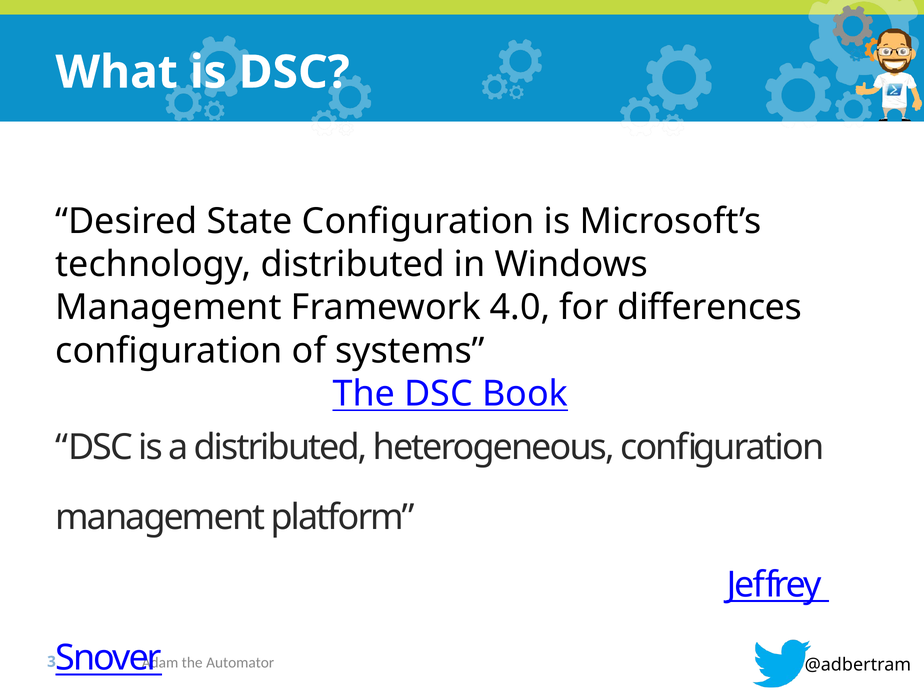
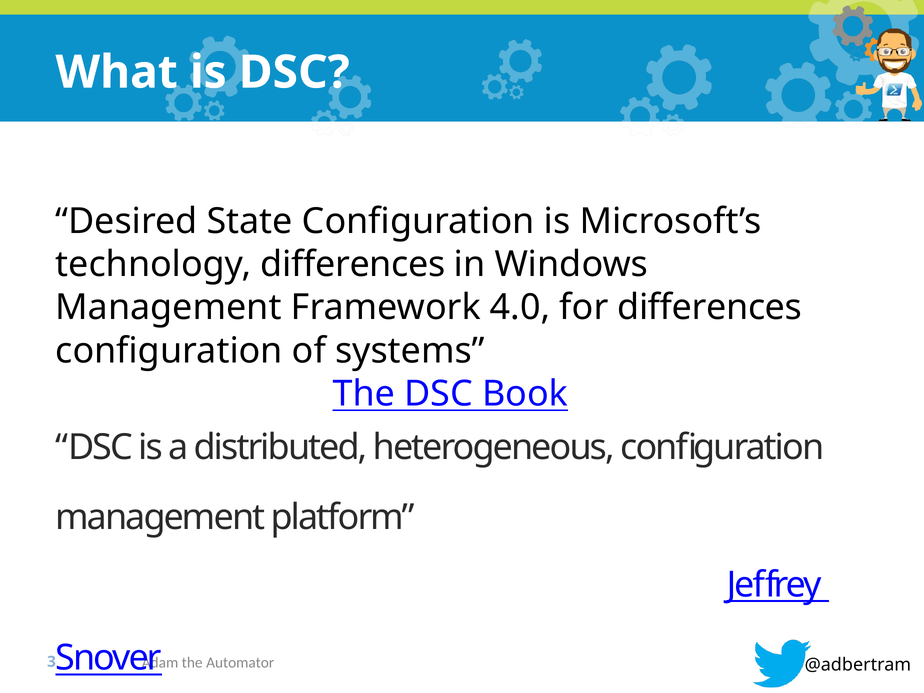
technology distributed: distributed -> differences (353, 264)
